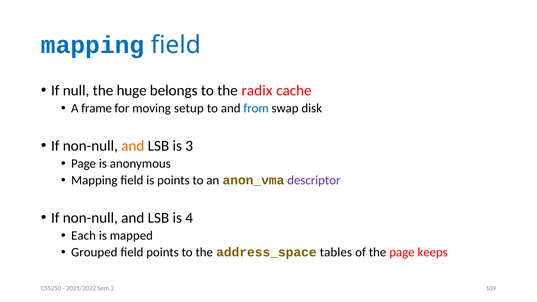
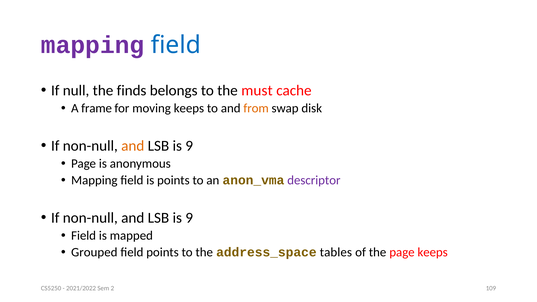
mapping colour: blue -> purple (93, 45)
huge: huge -> finds (132, 90)
radix: radix -> must (257, 90)
moving setup: setup -> keeps (189, 108)
from colour: blue -> orange (256, 108)
3: 3 -> 9 (189, 146)
4: 4 -> 9 (189, 218)
Each: Each -> Field (84, 236)
